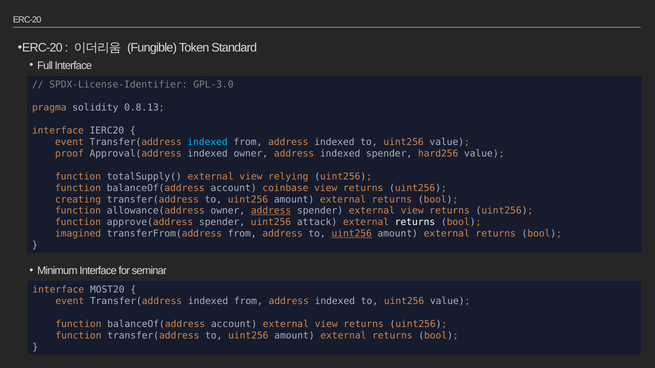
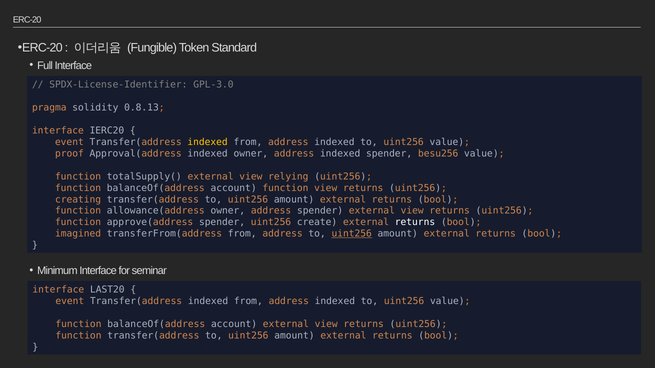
indexed colour: light blue -> yellow (208, 142)
hard256: hard256 -> besu256 (438, 154)
account coinbase: coinbase -> function (285, 188)
address underline: present -> none (271, 211)
attack: attack -> create (317, 223)
MOST20: MOST20 -> LAST20 (107, 290)
